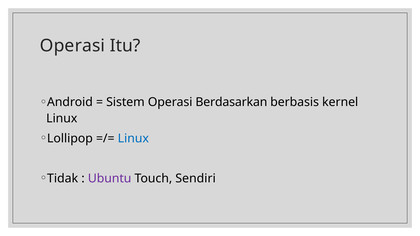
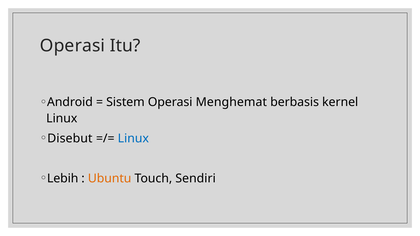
Berdasarkan: Berdasarkan -> Menghemat (231, 102)
Lollipop: Lollipop -> Disebut (70, 138)
Tidak: Tidak -> Lebih (63, 179)
Ubuntu colour: purple -> orange (110, 179)
